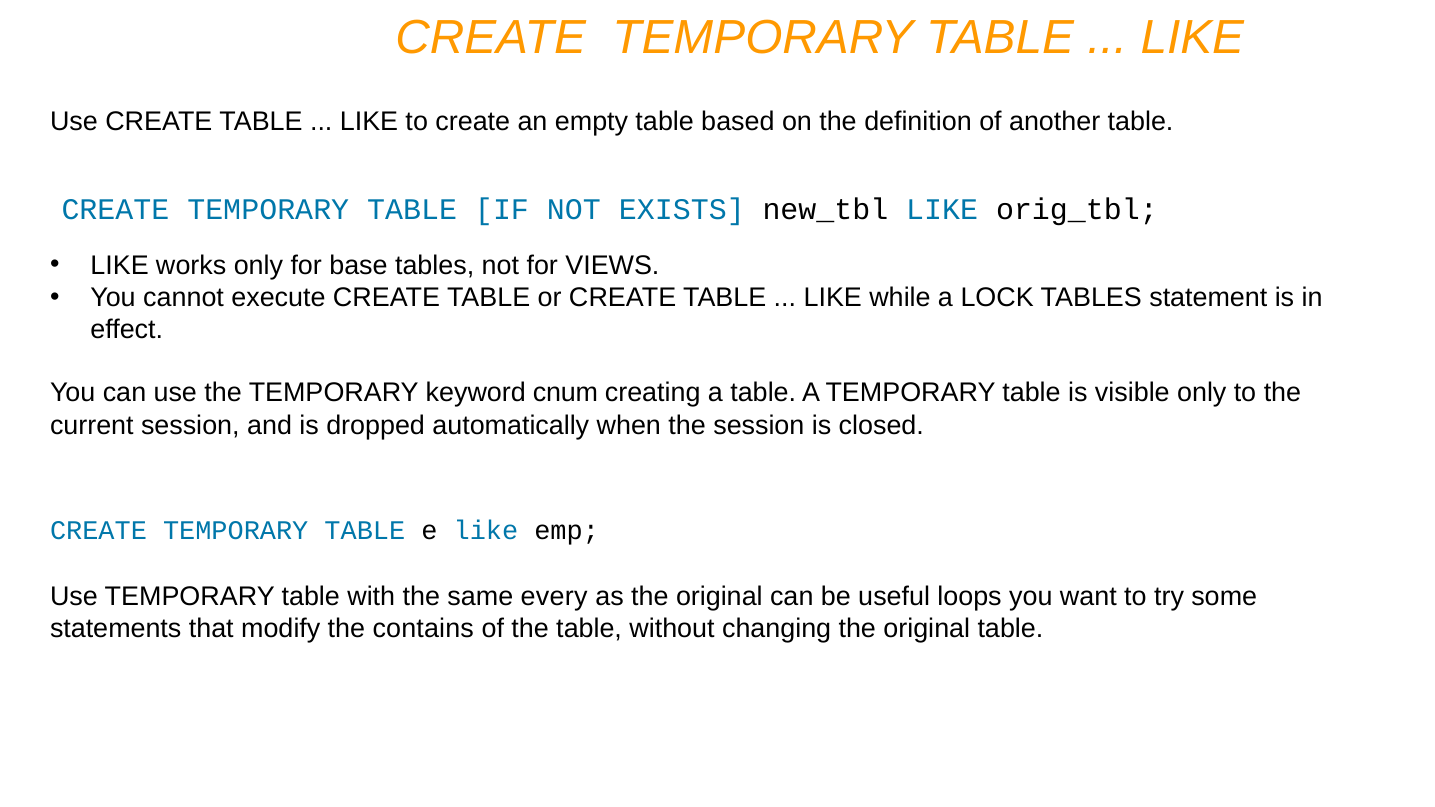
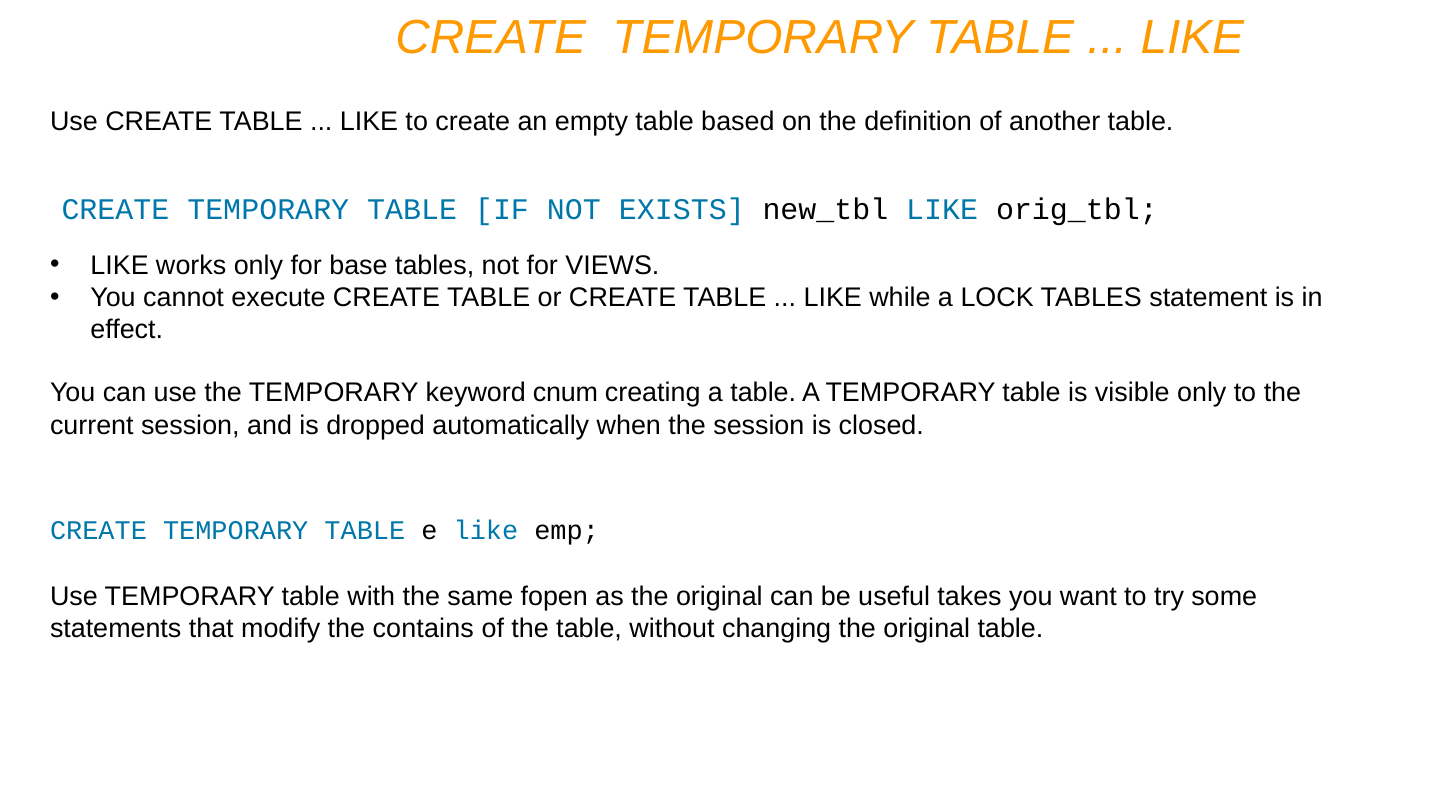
every: every -> fopen (554, 597)
loops: loops -> takes (970, 597)
